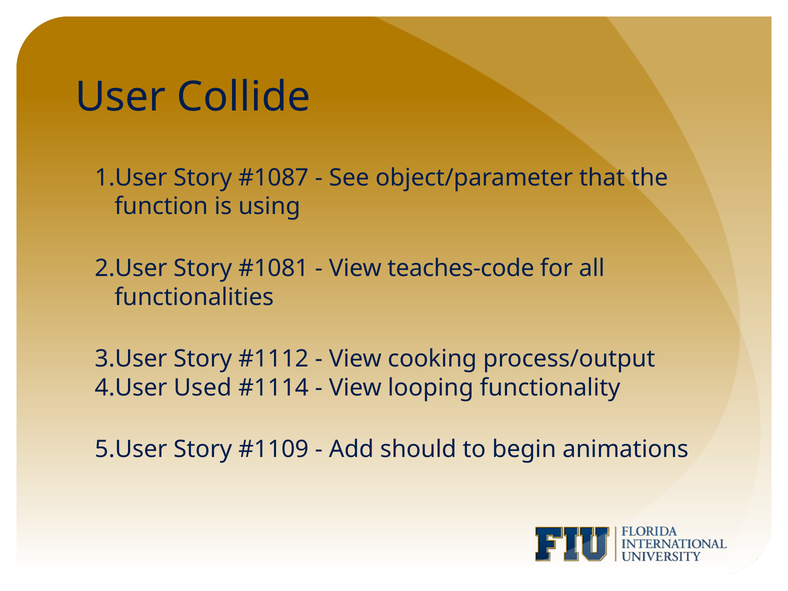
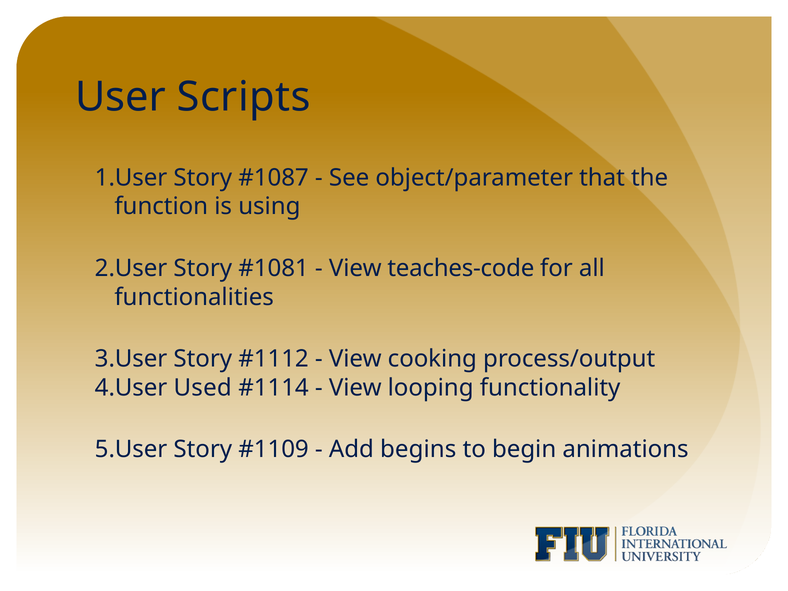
Collide: Collide -> Scripts (244, 97)
should: should -> begins (418, 450)
